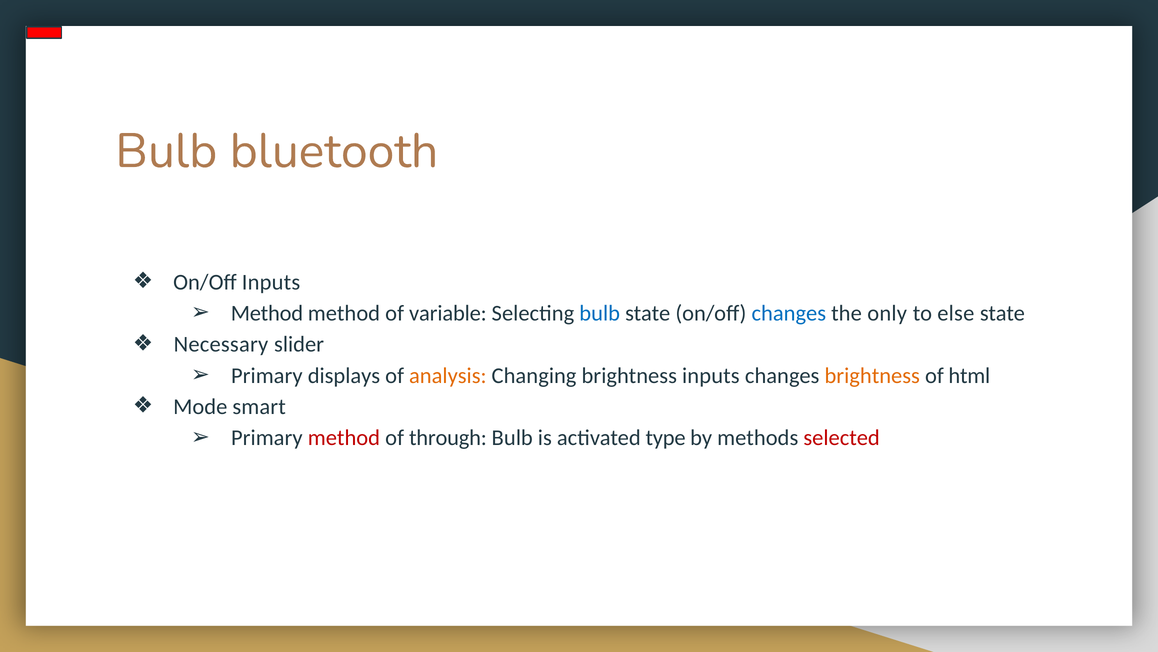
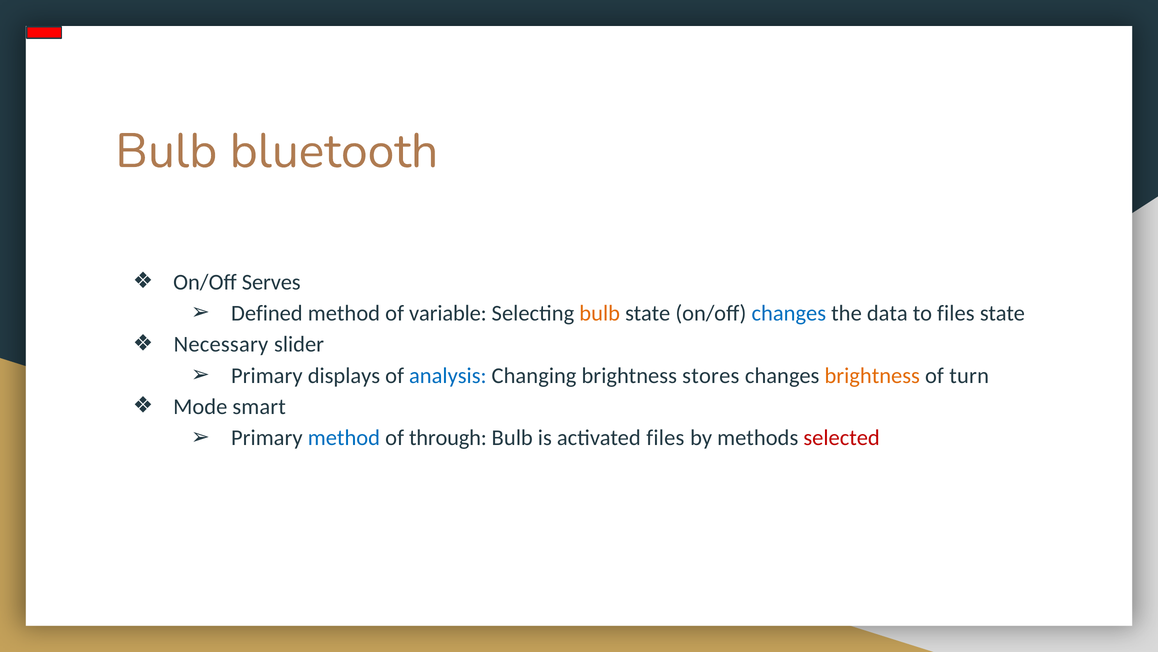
On/Off Inputs: Inputs -> Serves (271, 282)
Method: Method -> Defined (267, 313)
bulb colour: blue -> orange (600, 313)
only: only -> data (887, 313)
to else: else -> files (956, 313)
analysis colour: orange -> blue (448, 375)
brightness inputs: inputs -> stores (711, 375)
html: html -> turn (969, 375)
method colour: red -> blue (344, 438)
activated type: type -> files (665, 438)
